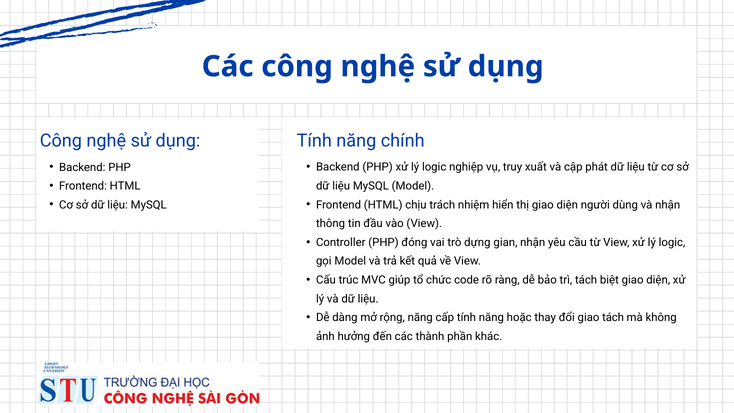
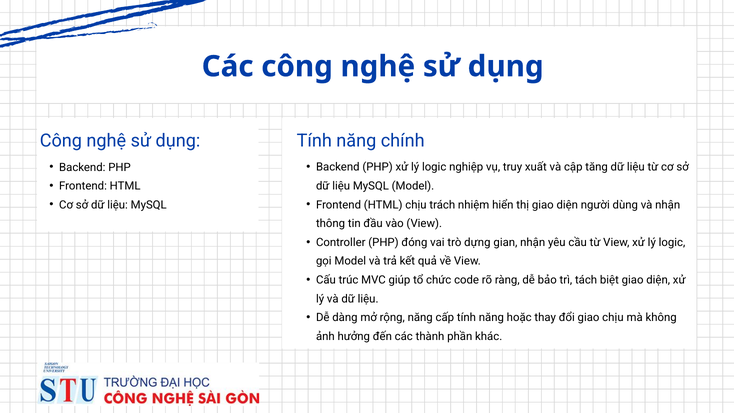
phát: phát -> tăng (597, 167)
giao tách: tách -> chịu (613, 317)
